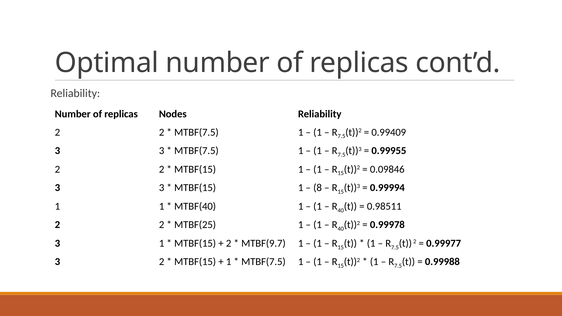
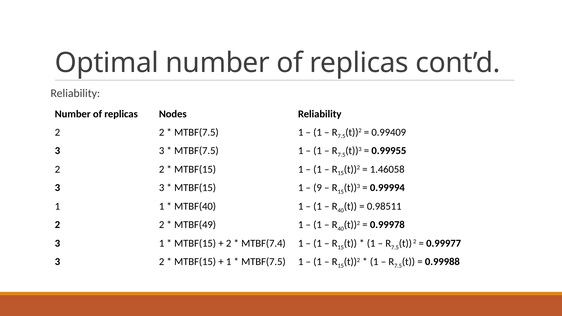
0.09846: 0.09846 -> 1.46058 (387, 169)
8: 8 -> 9 (318, 188)
MTBF(25: MTBF(25 -> MTBF(49 (195, 225)
MTBF(9.7: MTBF(9.7 -> MTBF(7.4 (263, 243)
